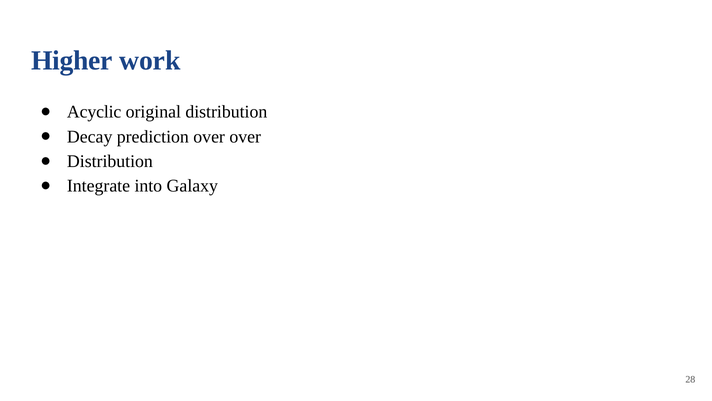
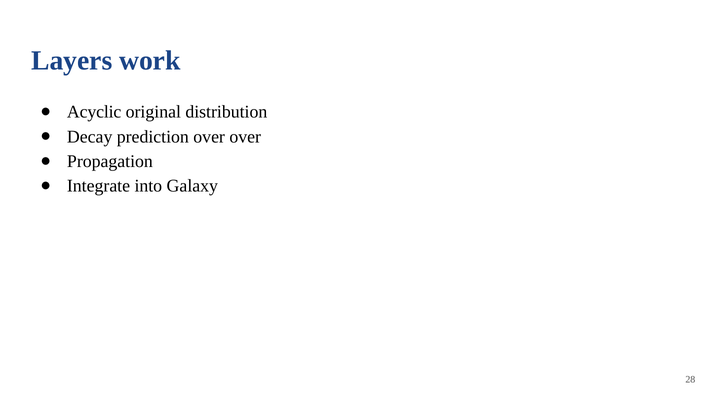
Higher: Higher -> Layers (72, 60)
Distribution: Distribution -> Propagation (110, 161)
